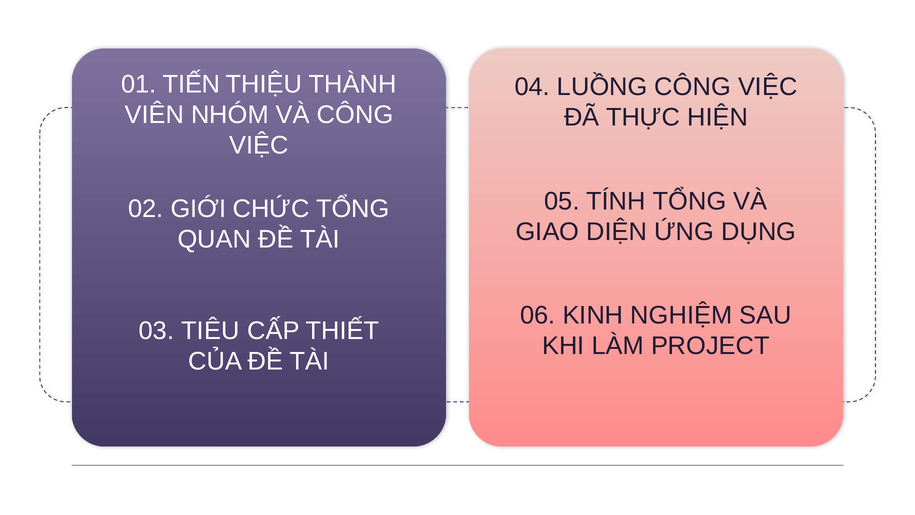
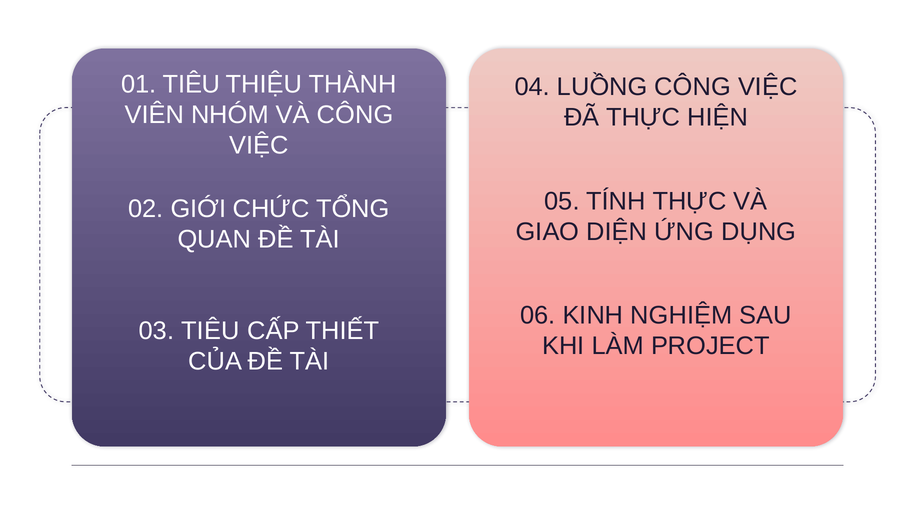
01 TIẾN: TIẾN -> TIÊU (192, 84)
TÍNH TỔNG: TỔNG -> THỰC (690, 201)
